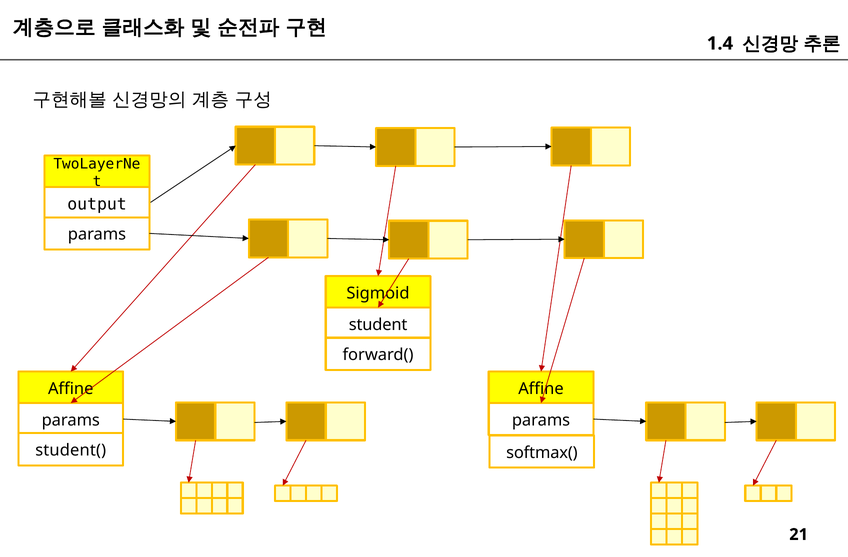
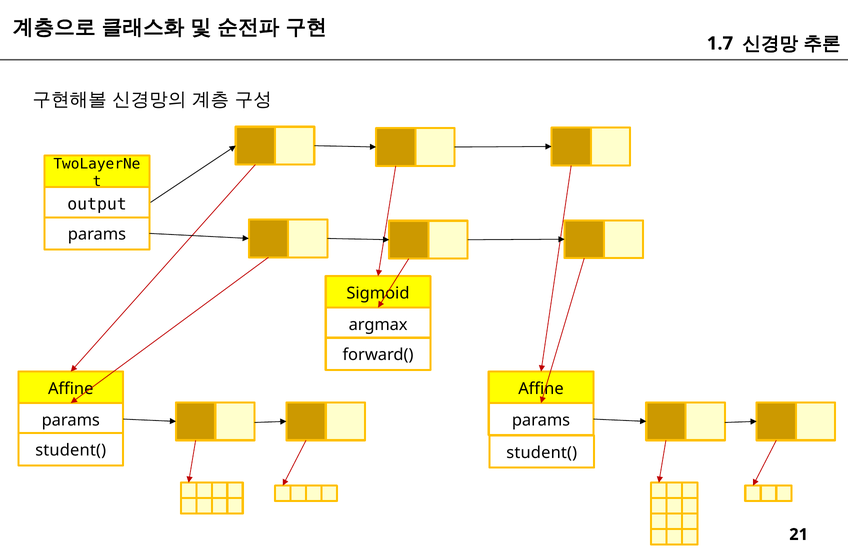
1.4: 1.4 -> 1.7 (720, 43)
student: student -> argmax (378, 325)
softmax(: softmax( -> student( (542, 453)
